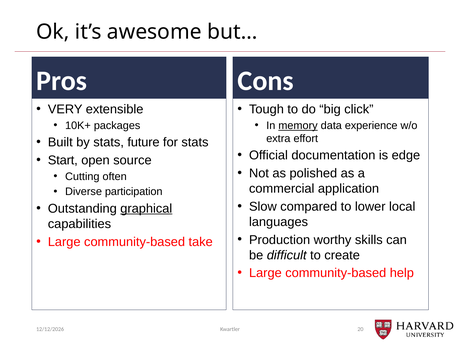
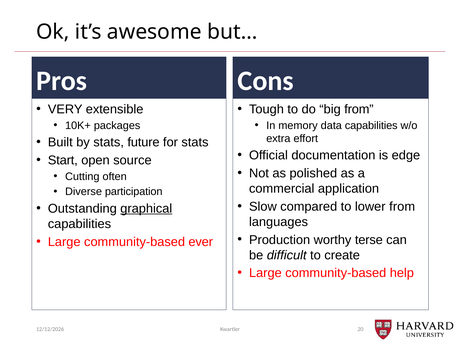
big click: click -> from (359, 109)
memory underline: present -> none (298, 126)
data experience: experience -> capabilities (371, 126)
lower local: local -> from (402, 207)
skills: skills -> terse (369, 240)
take: take -> ever (201, 242)
